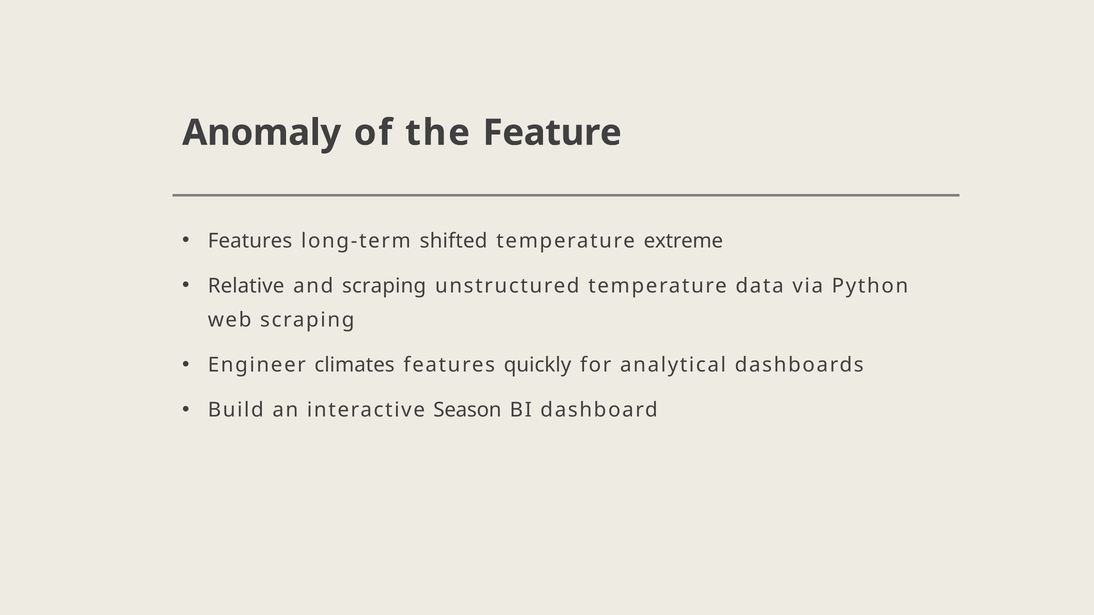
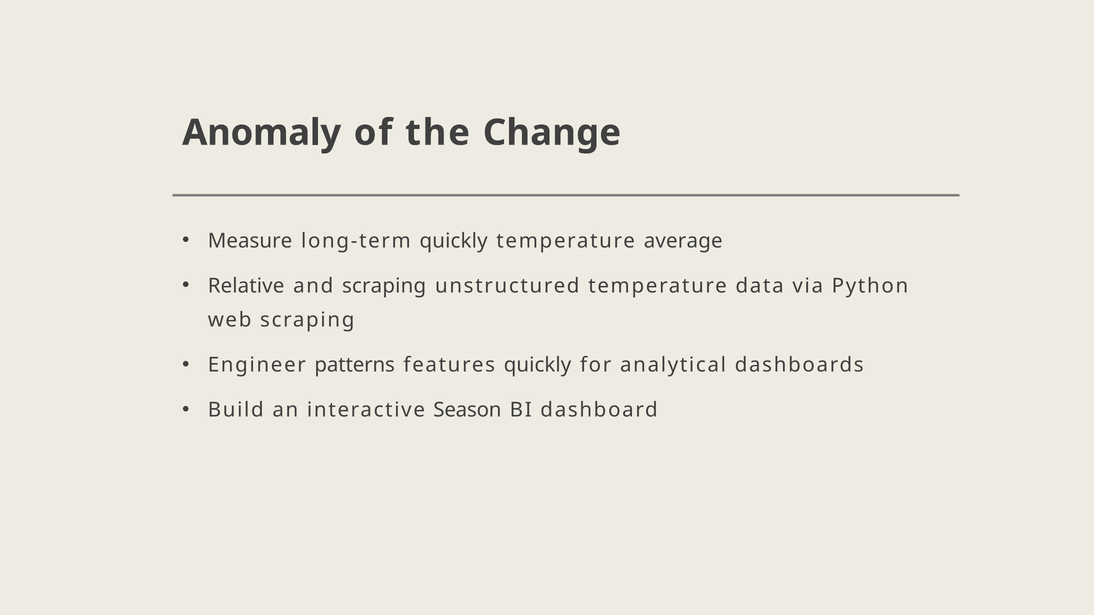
Feature: Feature -> Change (552, 133)
Features: Features -> Measure (250, 241)
long-term shifted: shifted -> quickly (454, 241)
extreme: extreme -> average (683, 241)
climates: climates -> patterns (355, 365)
